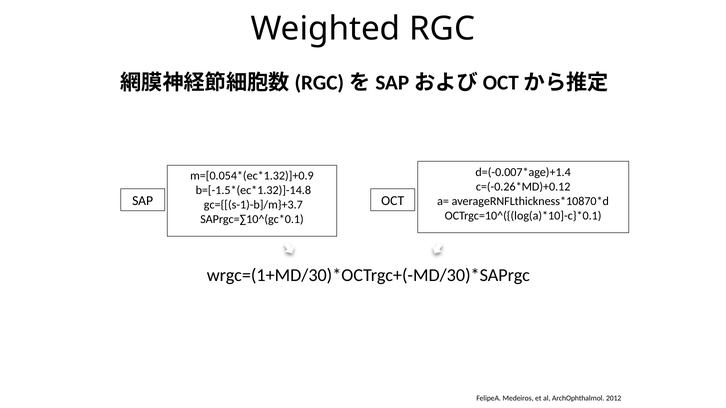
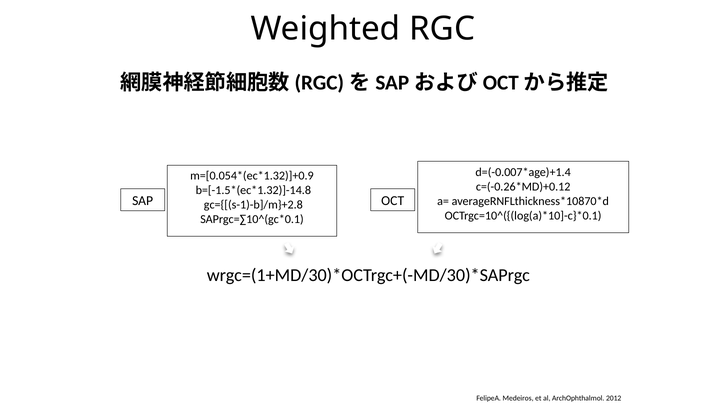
gc={[(s-1)-b]/m}+3.7: gc={[(s-1)-b]/m}+3.7 -> gc={[(s-1)-b]/m}+2.8 (253, 205)
